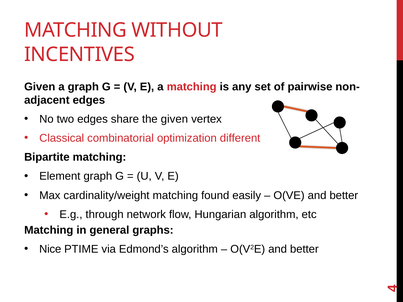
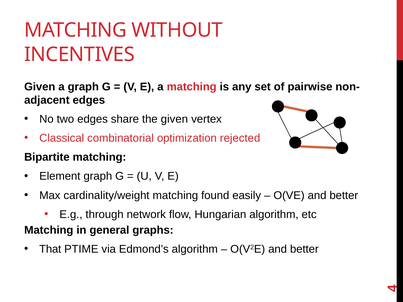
different: different -> rejected (240, 138)
Nice: Nice -> That (50, 249)
